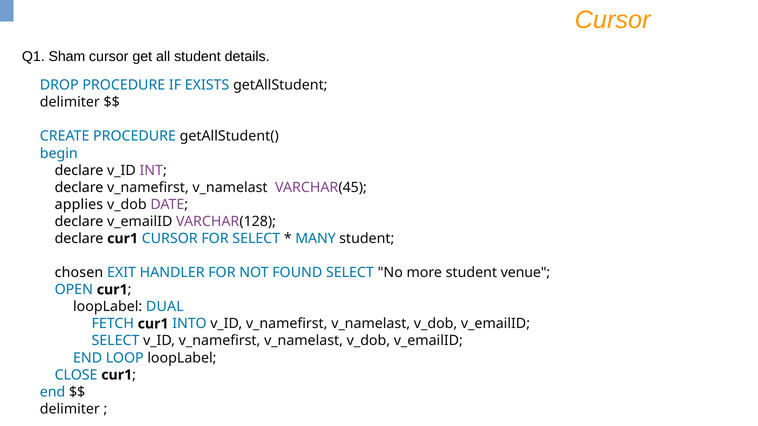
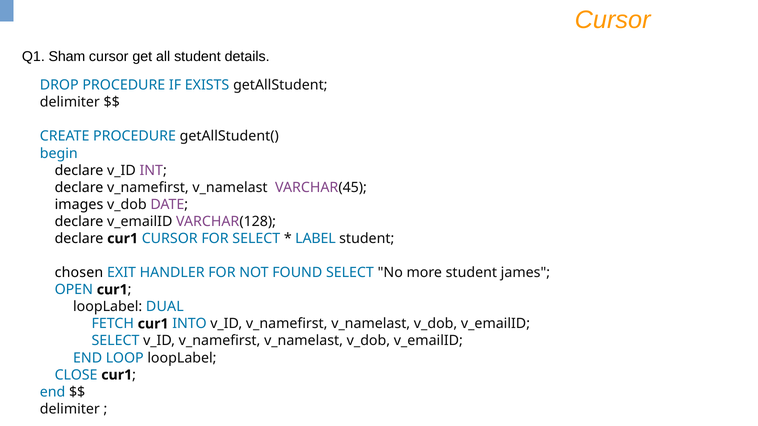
applies: applies -> images (79, 205)
MANY: MANY -> LABEL (316, 239)
venue: venue -> james (525, 273)
